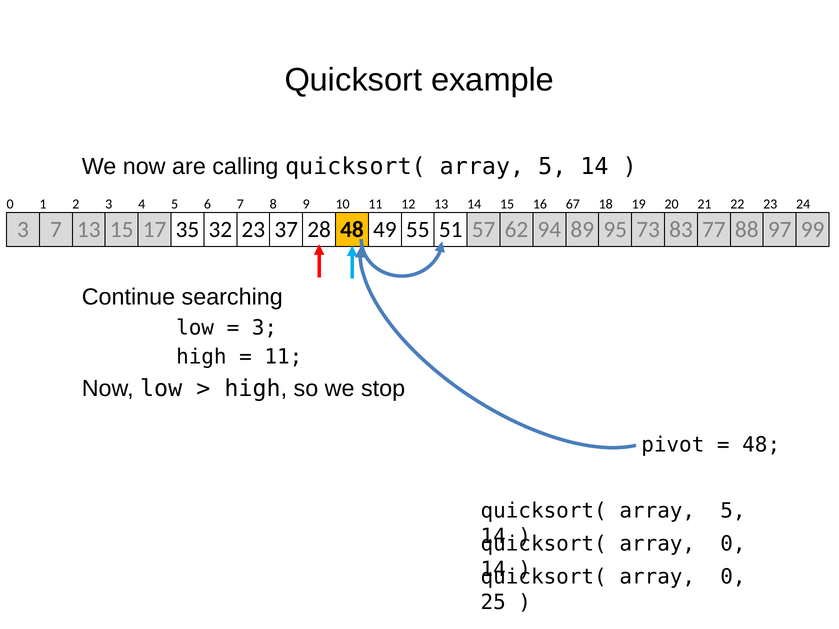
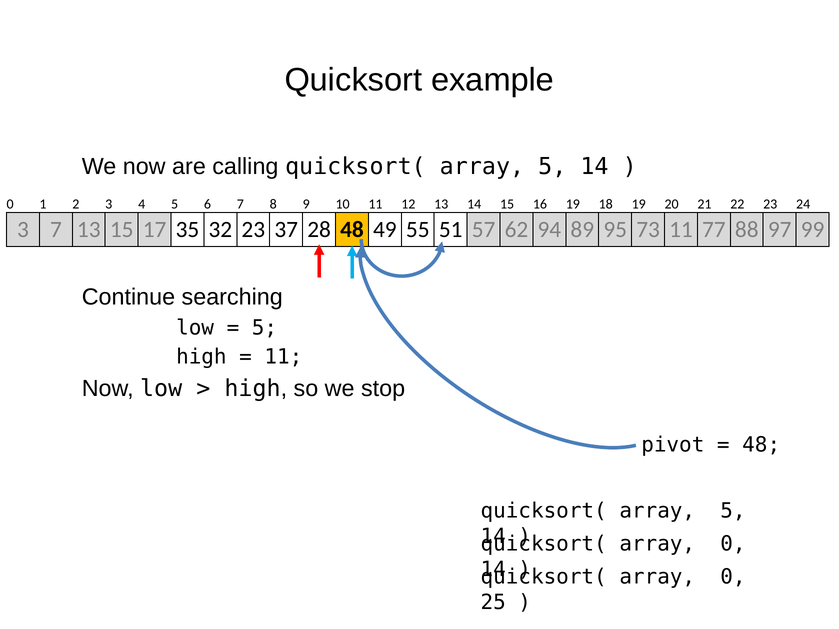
16 67: 67 -> 19 (573, 204)
73 83: 83 -> 11 (681, 230)
3: 3 -> 5 (264, 328)
